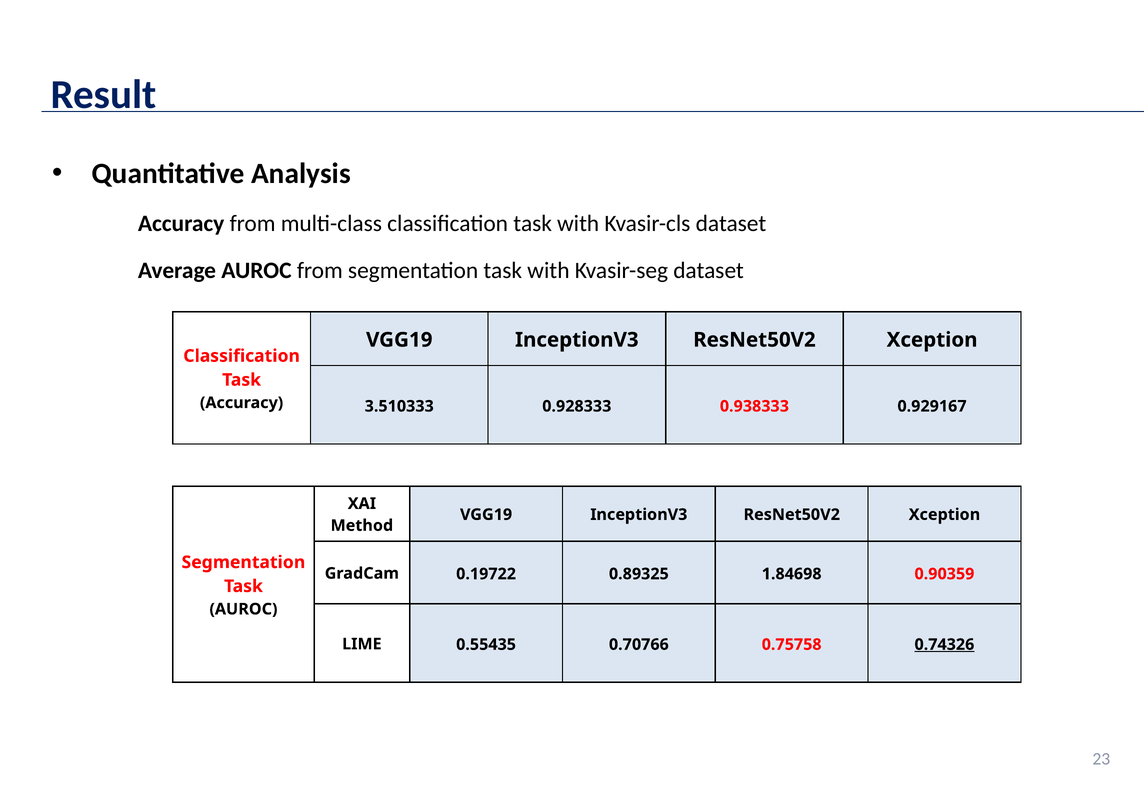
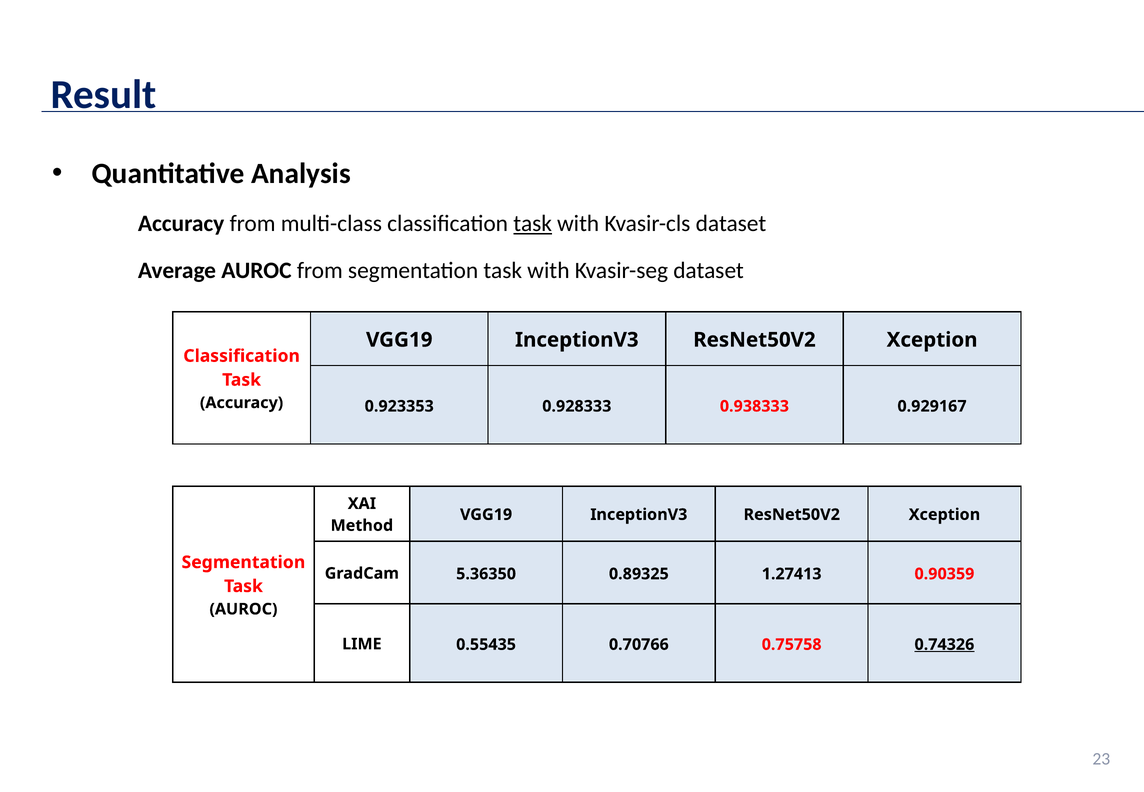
task underline: none -> present (533, 224)
3.510333: 3.510333 -> 0.923353 (399, 406)
0.19722: 0.19722 -> 5.36350 (486, 574)
1.84698: 1.84698 -> 1.27413 (792, 574)
